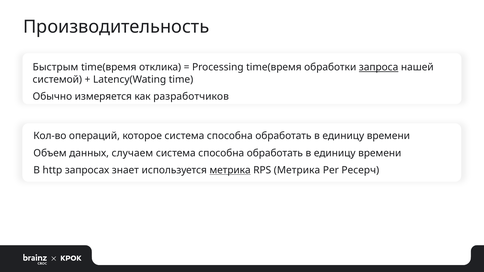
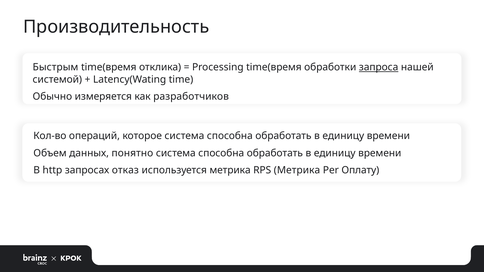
случаем: случаем -> понятно (132, 153)
знает: знает -> отказ (125, 170)
метрика underline: present -> none (230, 170)
Ресерч: Ресерч -> Оплату (360, 170)
